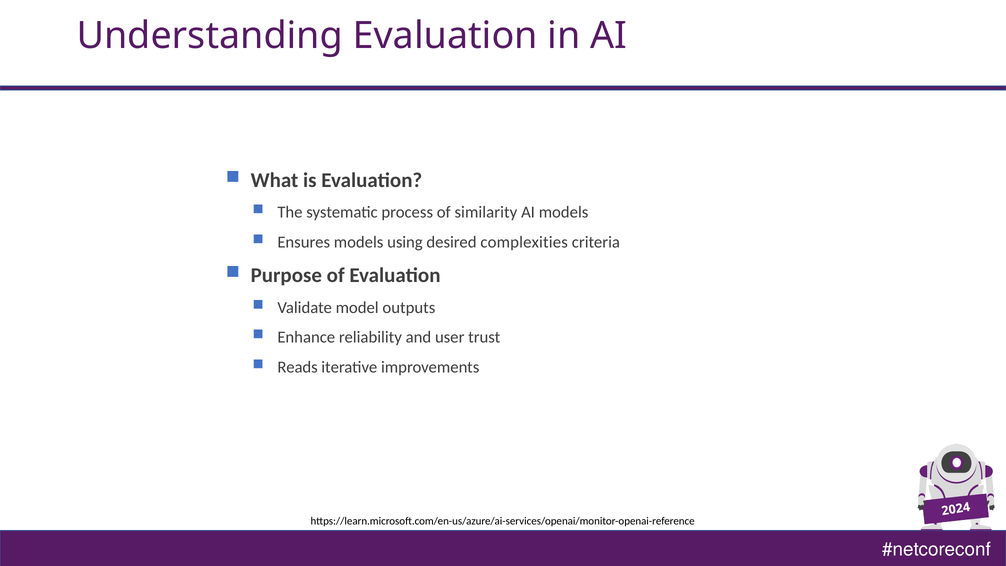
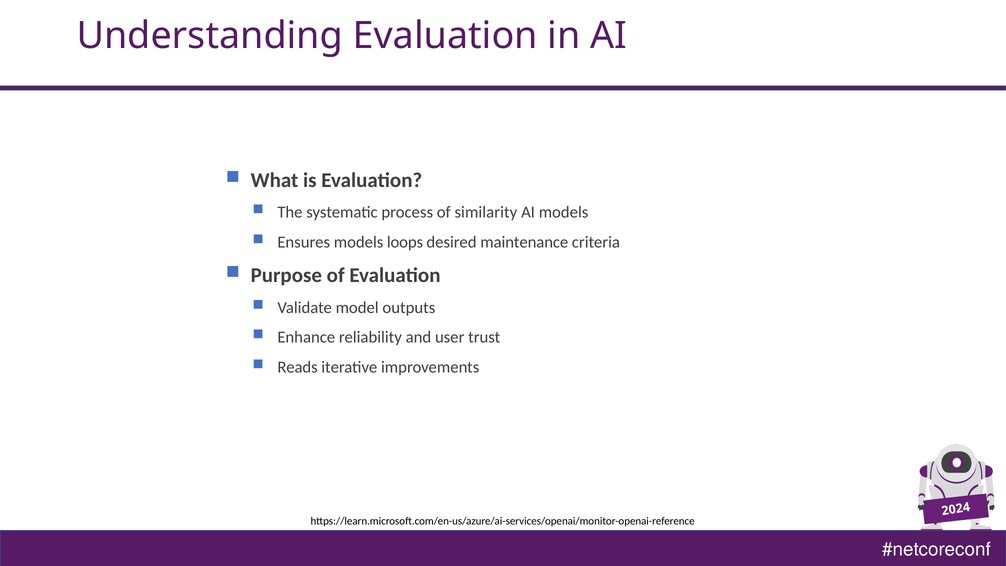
using: using -> loops (405, 242)
complexities: complexities -> maintenance (524, 242)
